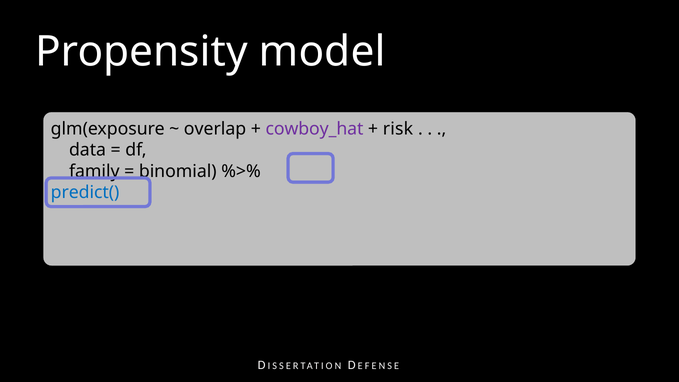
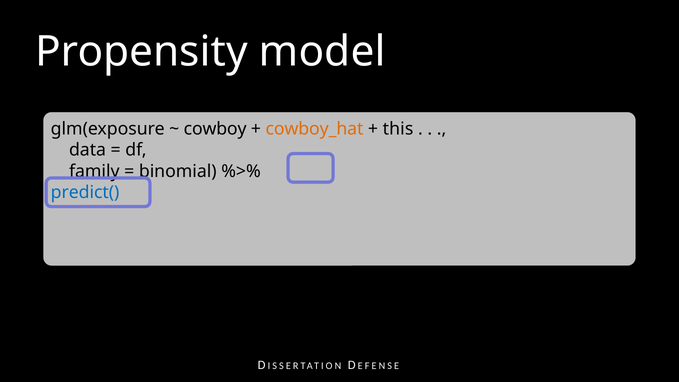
overlap: overlap -> cowboy (215, 129)
cowboy_hat colour: purple -> orange (314, 129)
risk: risk -> this (398, 129)
